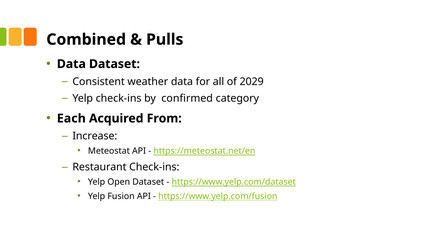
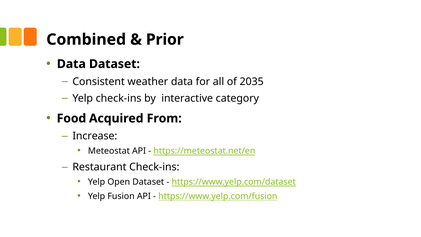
Pulls: Pulls -> Prior (165, 40)
2029: 2029 -> 2035 (252, 82)
confirmed: confirmed -> interactive (187, 98)
Each: Each -> Food (71, 118)
